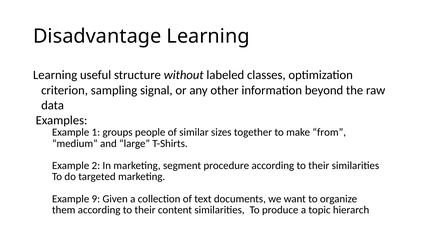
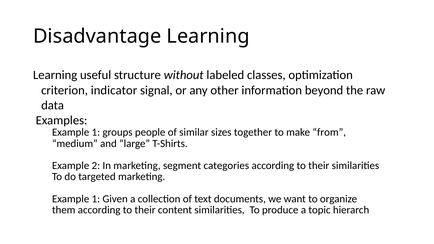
sampling: sampling -> indicator (114, 90)
procedure: procedure -> categories (226, 166)
9: 9 -> 1 (96, 199)
